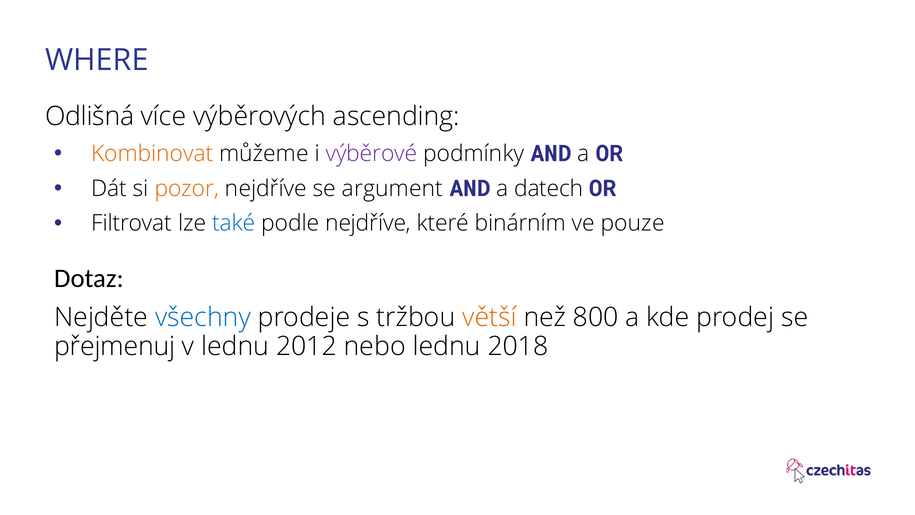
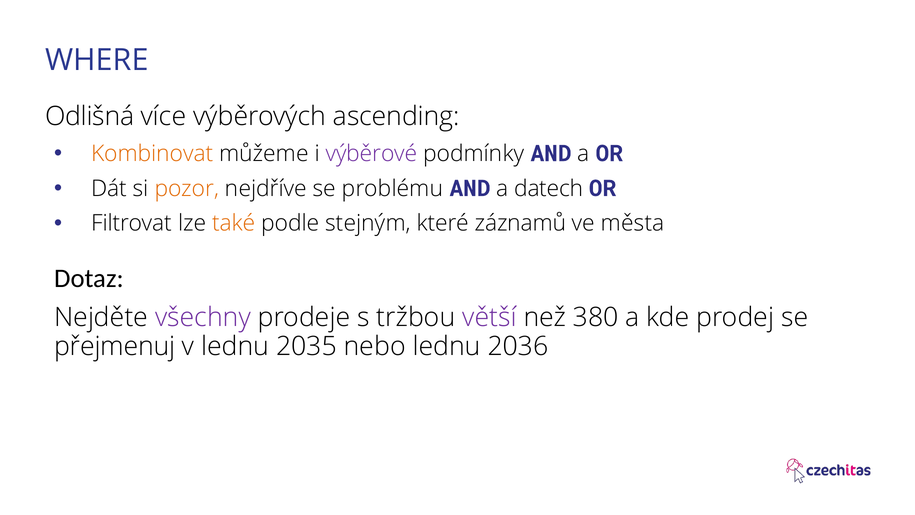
argument: argument -> problému (392, 188)
také colour: blue -> orange (234, 223)
podle nejdříve: nejdříve -> stejným (368, 223)
binárním: binárním -> záznamů (520, 223)
pouze: pouze -> města (633, 223)
všechny colour: blue -> purple (203, 317)
větší colour: orange -> purple (489, 317)
800: 800 -> 380 (596, 317)
2012: 2012 -> 2035 (306, 346)
2018: 2018 -> 2036 (518, 346)
